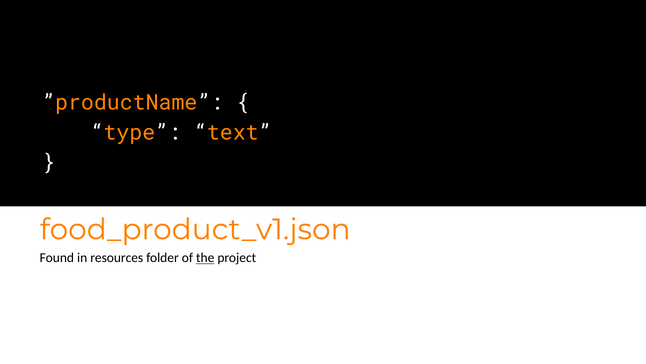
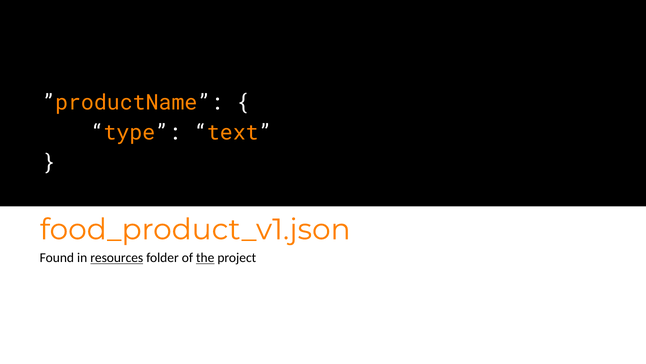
resources underline: none -> present (117, 258)
